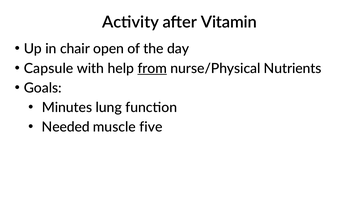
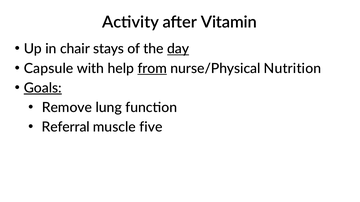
open: open -> stays (109, 49)
day underline: none -> present (178, 49)
Nutrients: Nutrients -> Nutrition (292, 69)
Goals underline: none -> present (43, 88)
Minutes: Minutes -> Remove (67, 108)
Needed: Needed -> Referral (66, 127)
